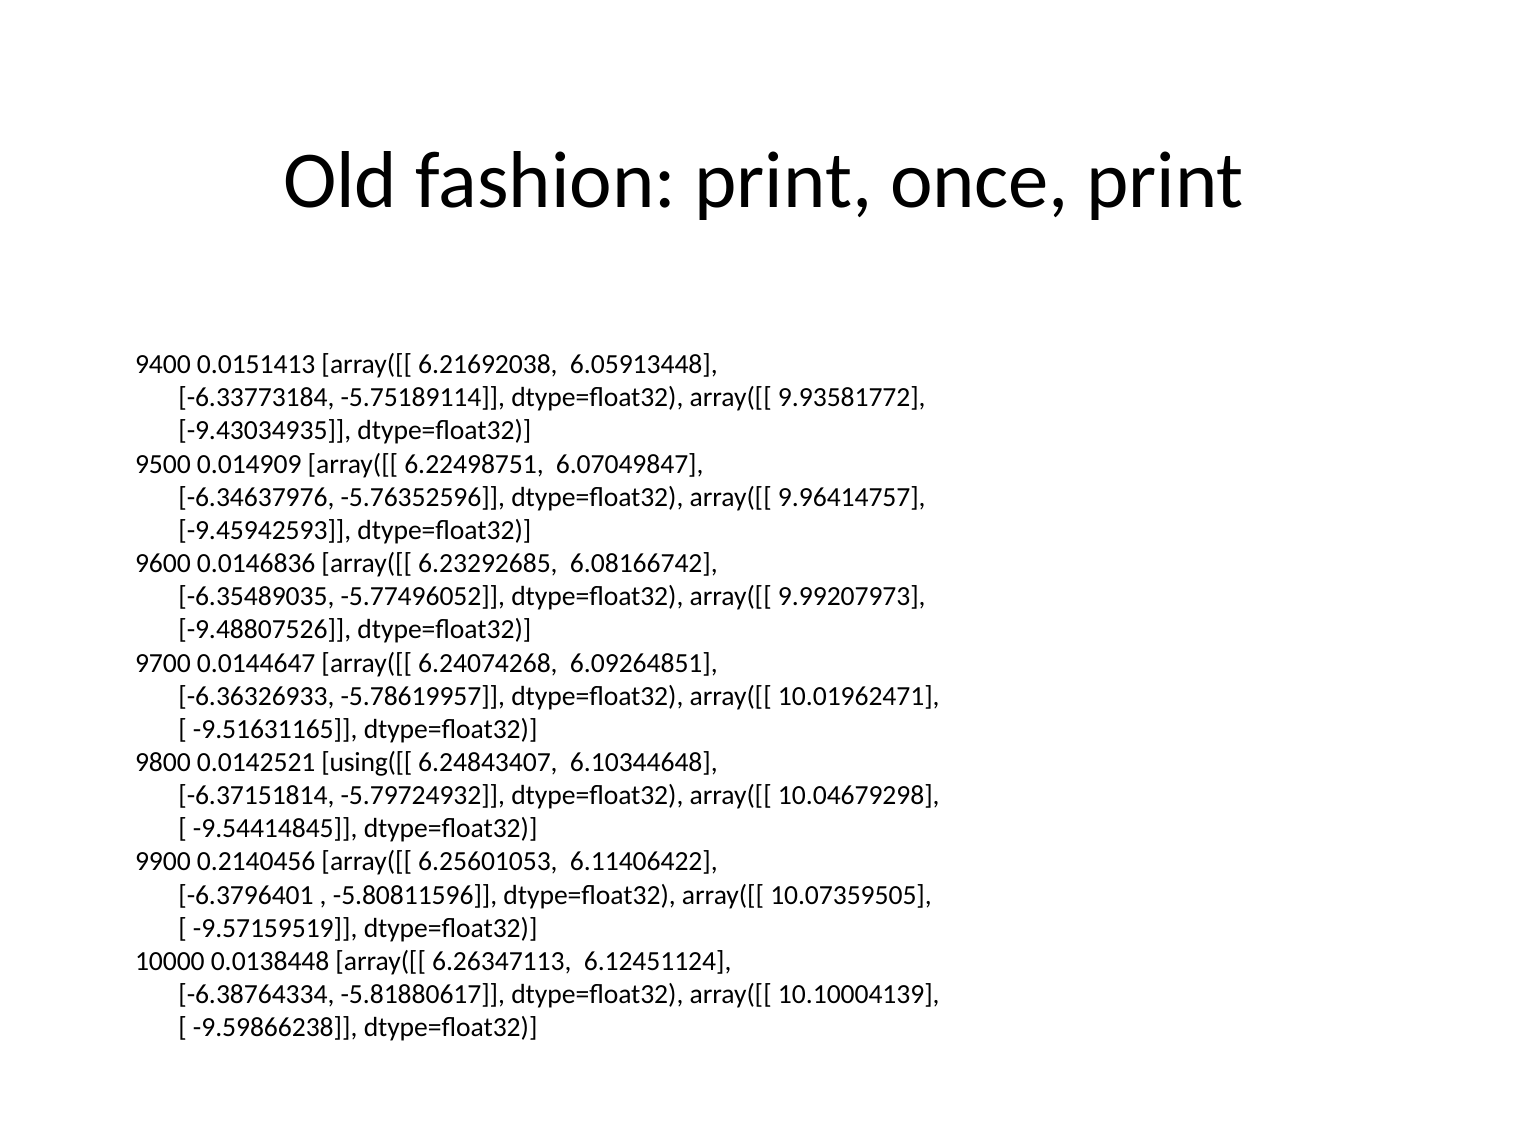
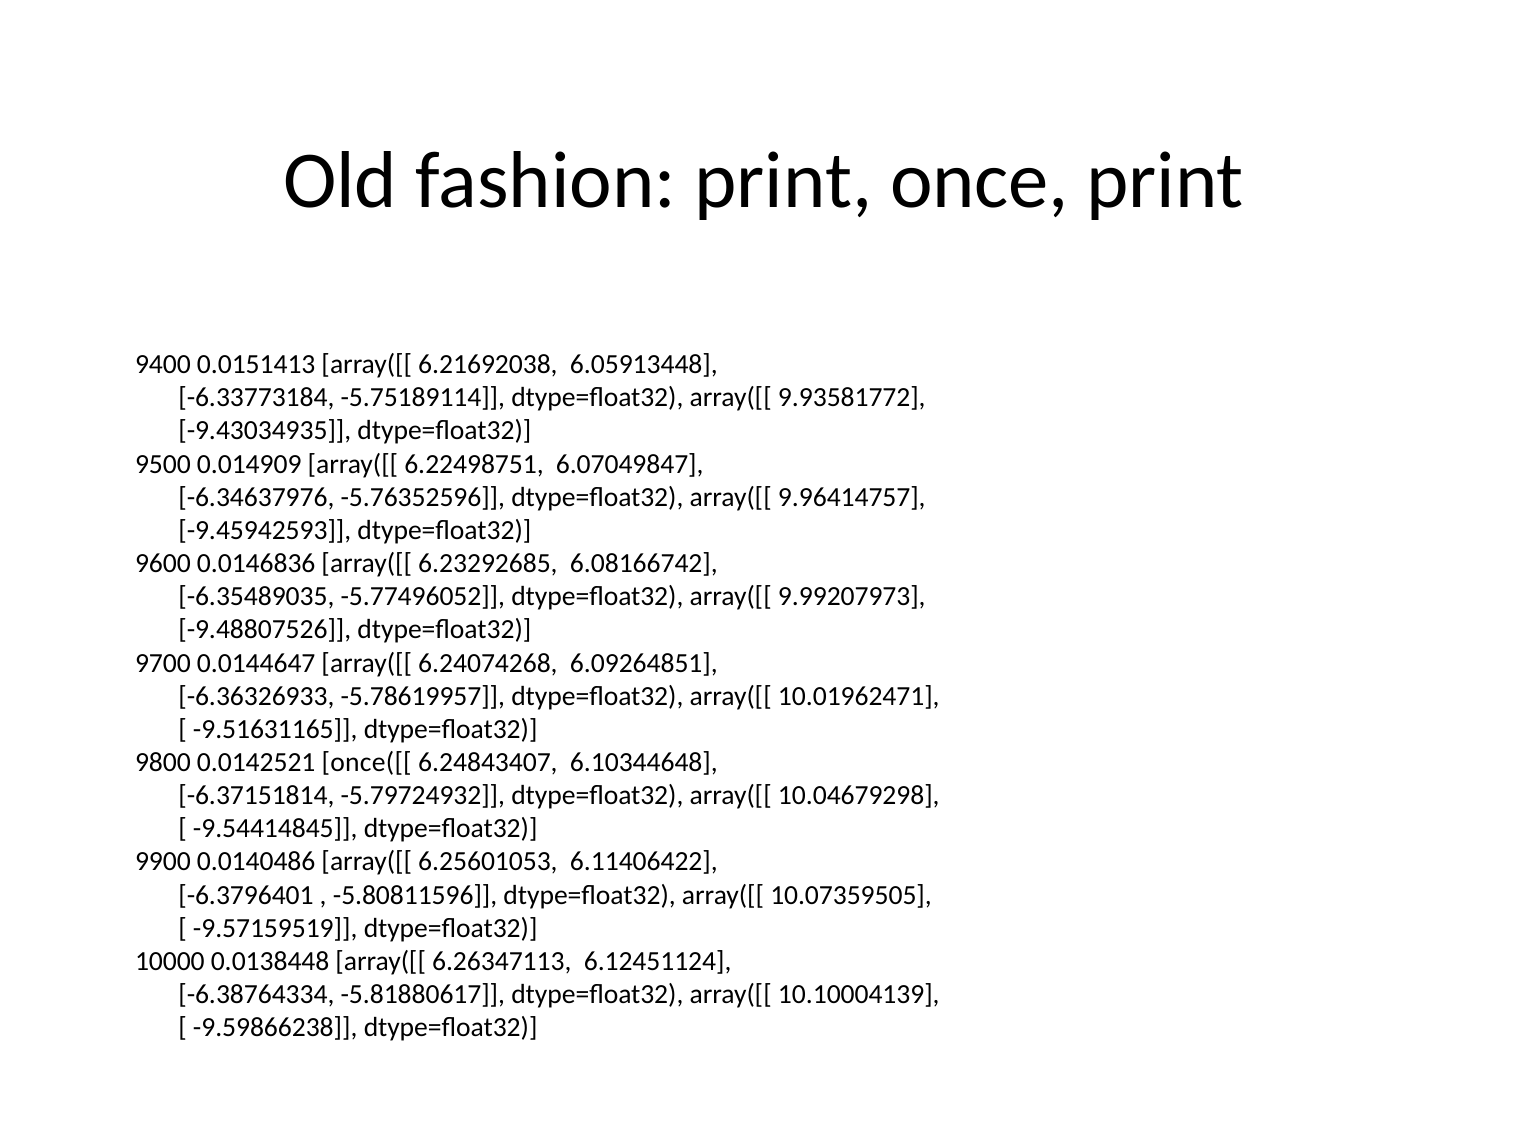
using([[: using([[ -> once([[ (367, 762)
0.2140456: 0.2140456 -> 0.0140486 (256, 862)
